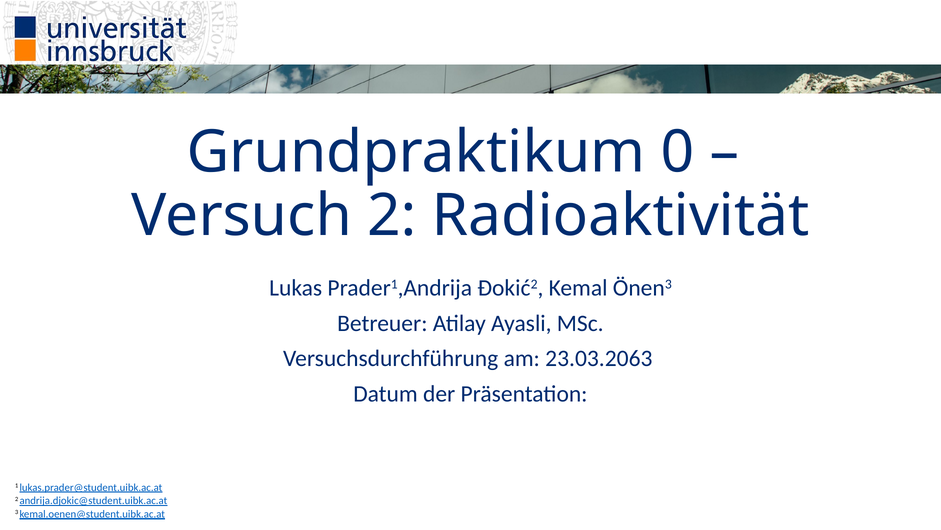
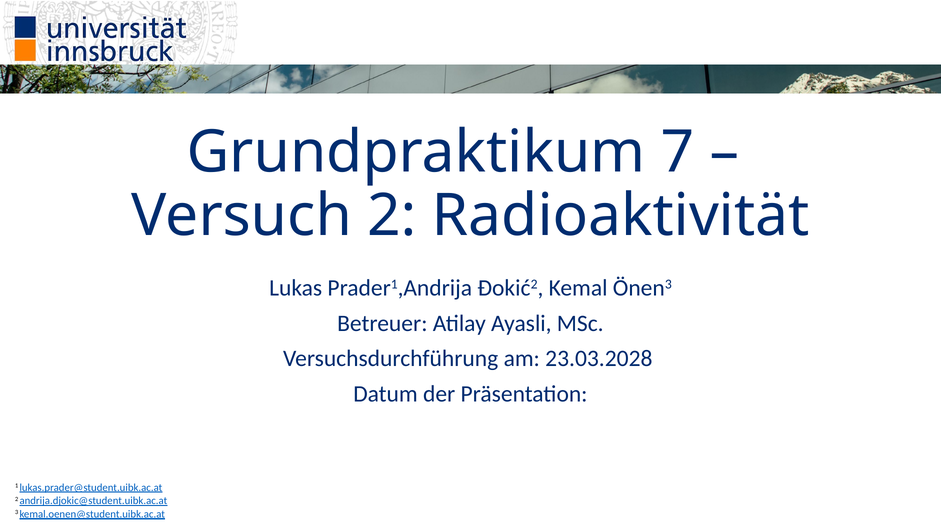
0: 0 -> 7 (677, 152)
23.03.2063: 23.03.2063 -> 23.03.2028 (599, 358)
